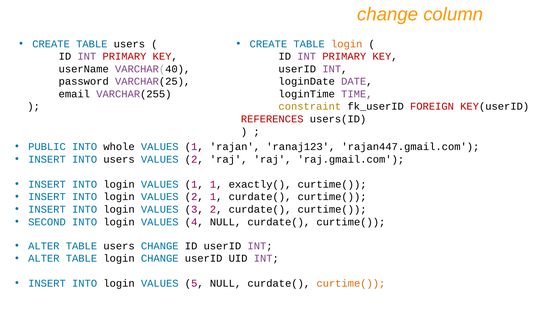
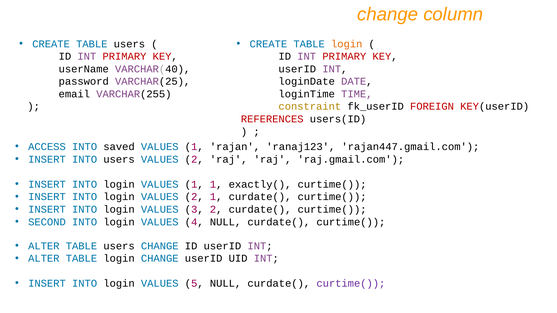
PUBLIC: PUBLIC -> ACCESS (47, 147)
whole: whole -> saved (119, 147)
curtime( colour: orange -> purple (351, 284)
